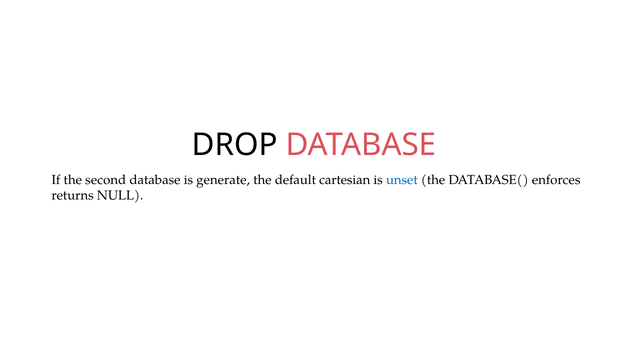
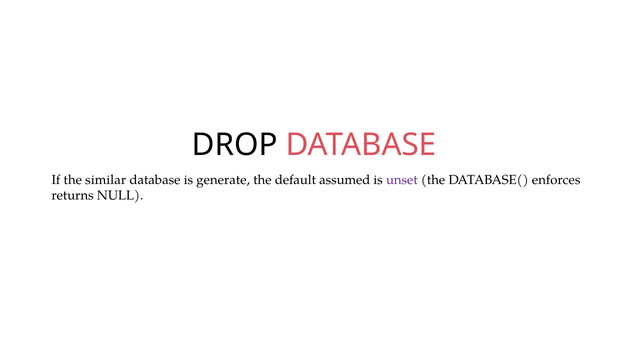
second: second -> similar (106, 180)
cartesian: cartesian -> assumed (345, 180)
unset colour: blue -> purple (402, 180)
